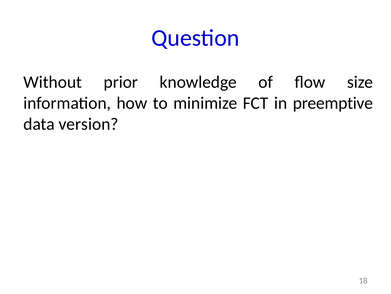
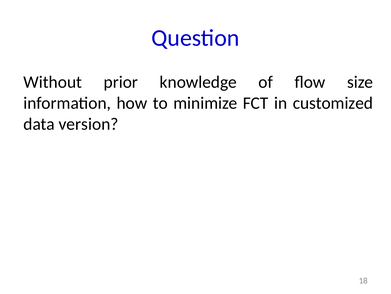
preemptive: preemptive -> customized (333, 103)
